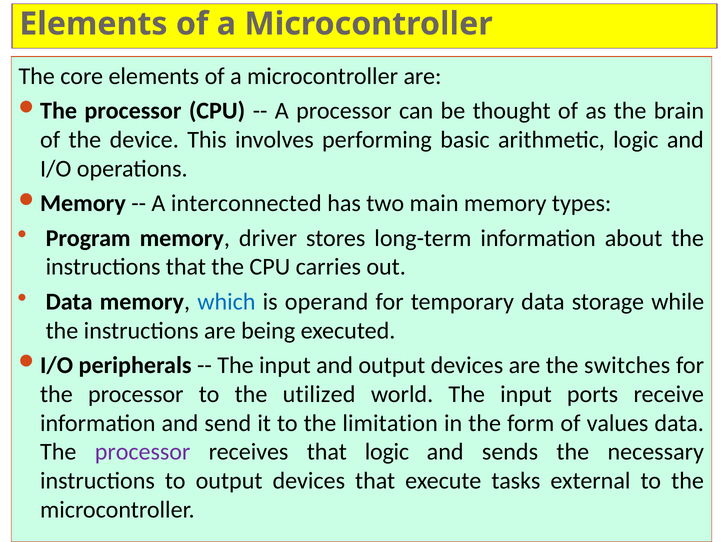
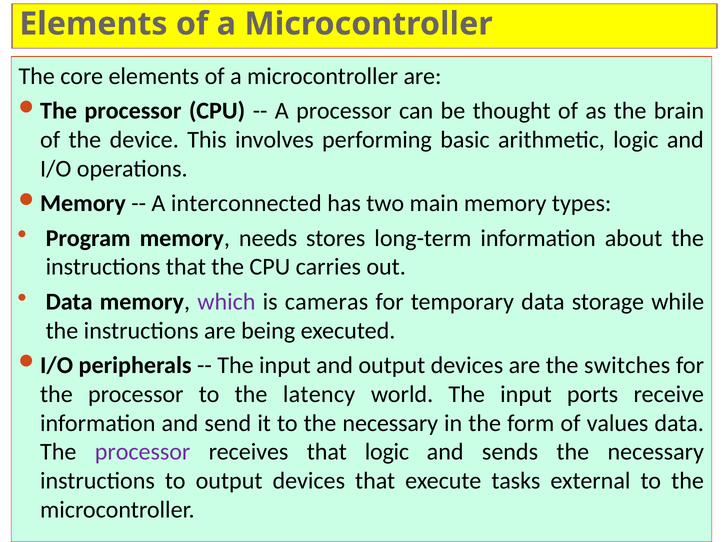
driver: driver -> needs (268, 238)
which colour: blue -> purple (226, 302)
operand: operand -> cameras (327, 302)
utilized: utilized -> latency (319, 394)
to the limitation: limitation -> necessary (390, 423)
